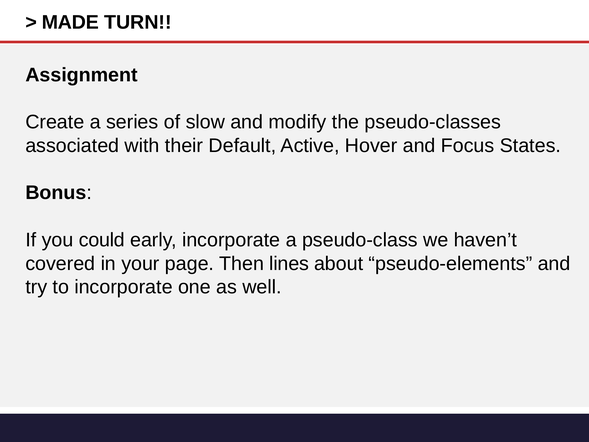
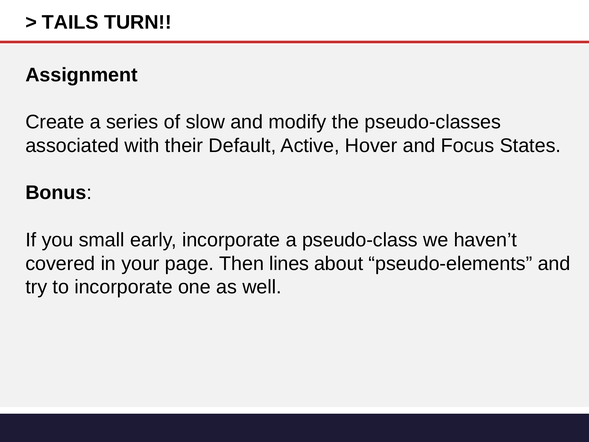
MADE: MADE -> TAILS (70, 22)
could: could -> small (102, 240)
